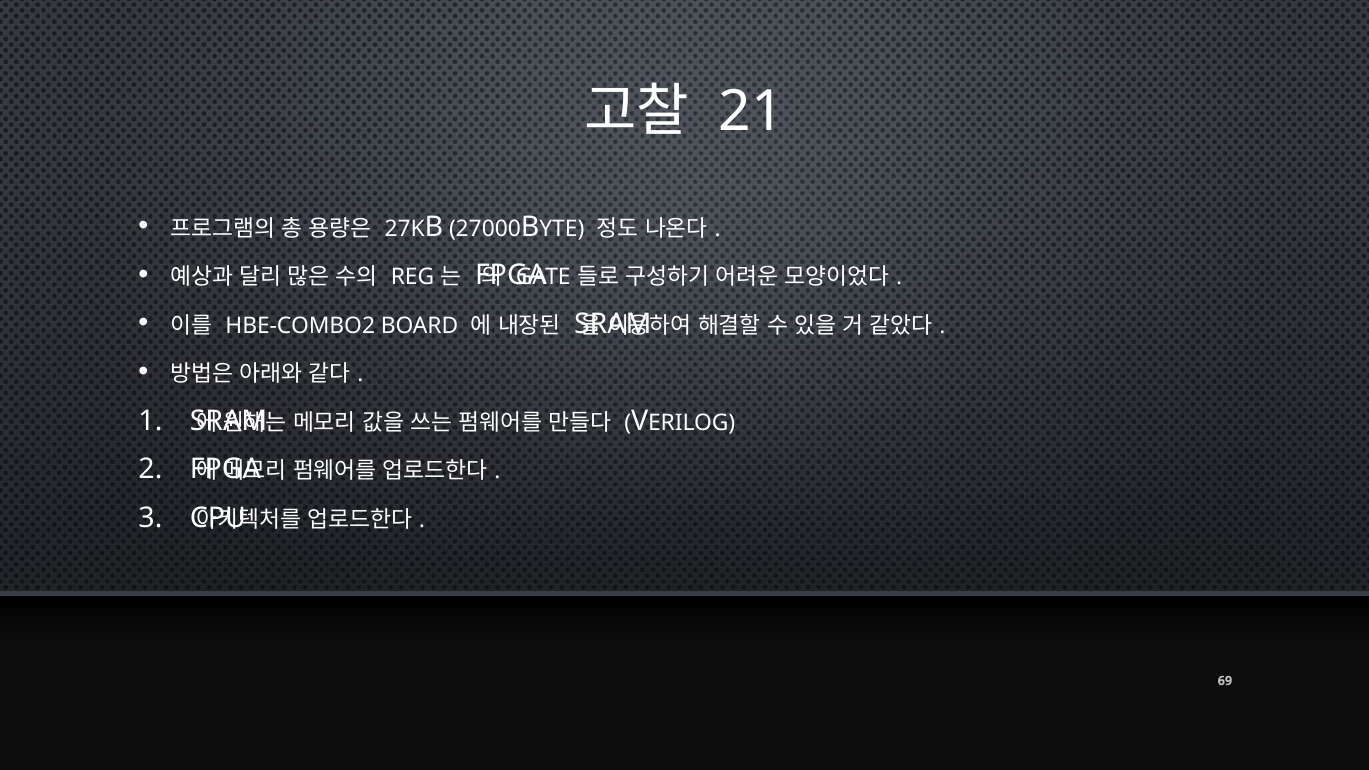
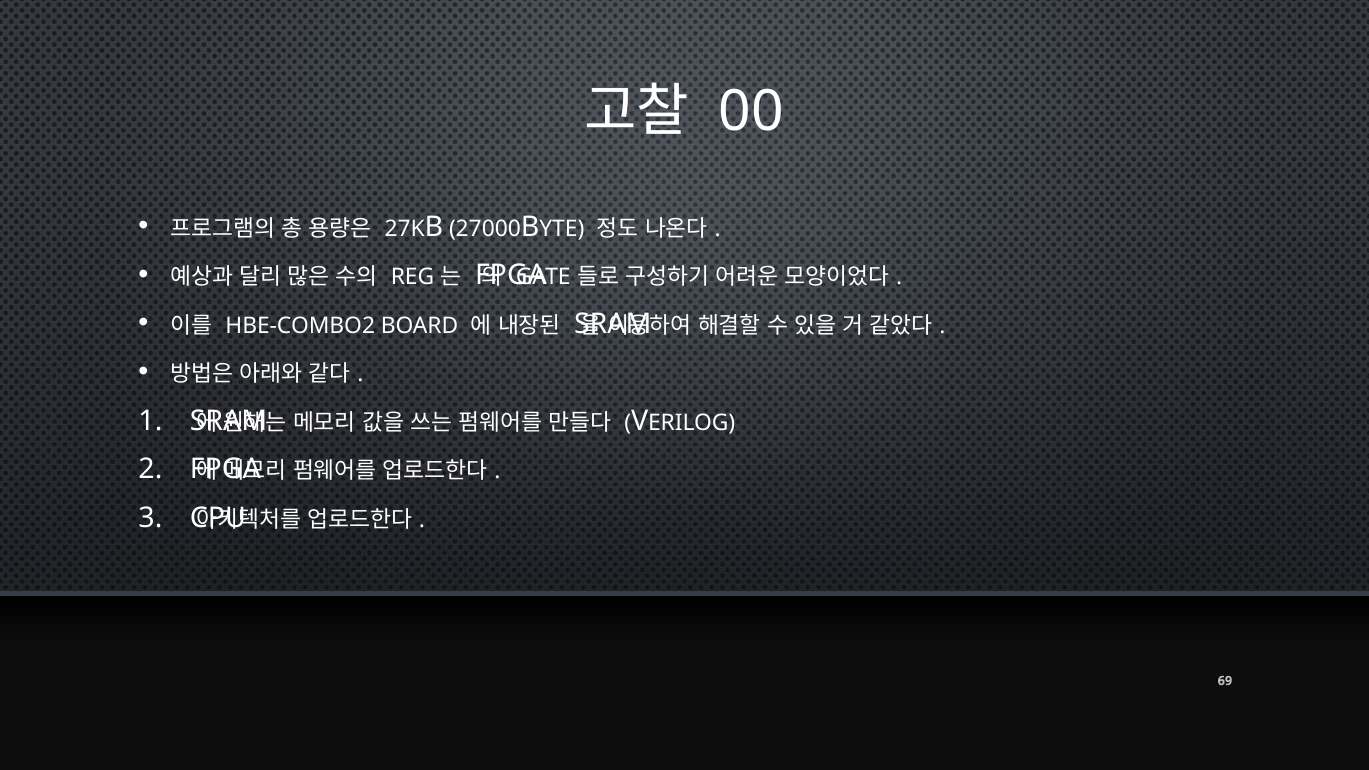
21: 21 -> 00 (752, 112)
